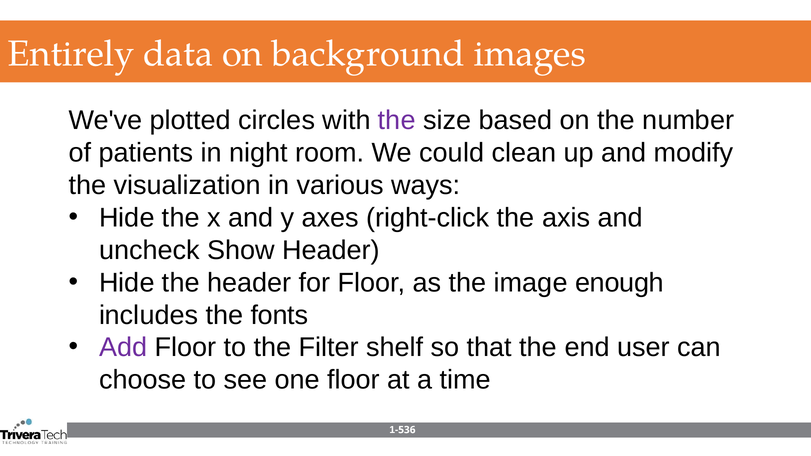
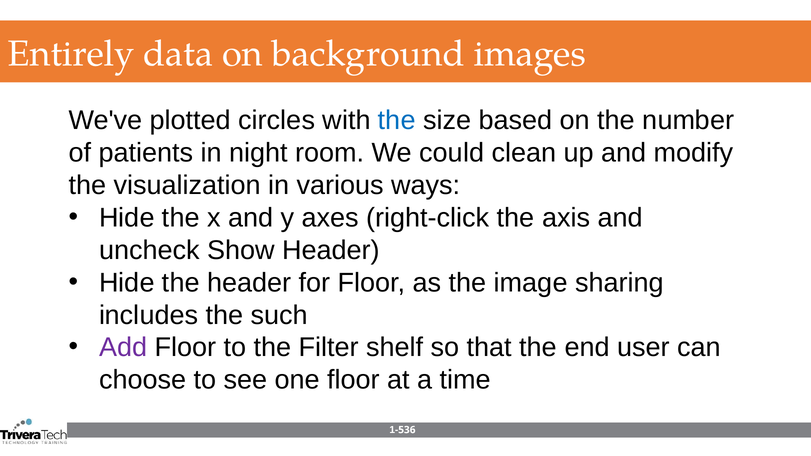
the colour: purple -> blue (397, 121)
enough: enough -> sharing (619, 283)
fonts: fonts -> such (279, 315)
